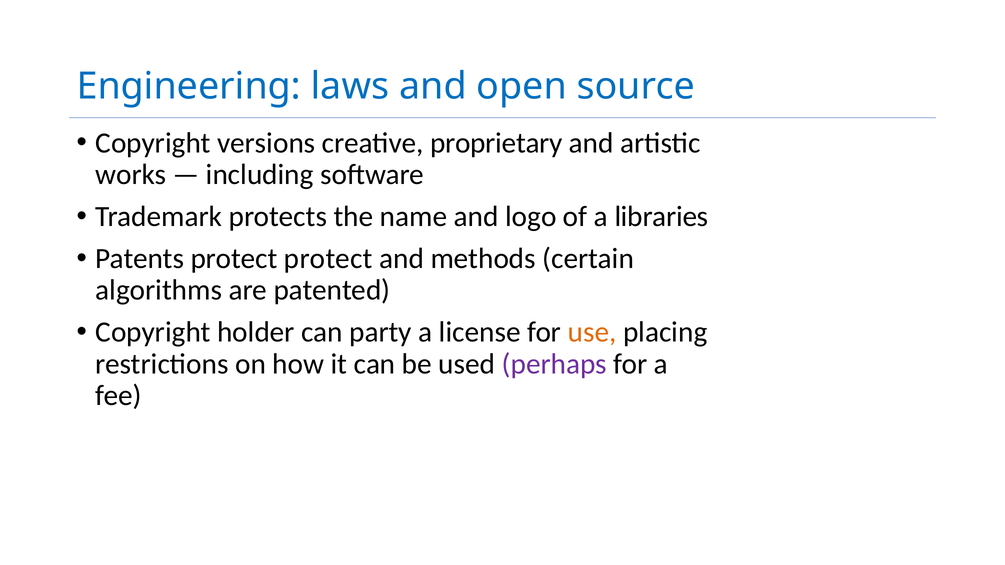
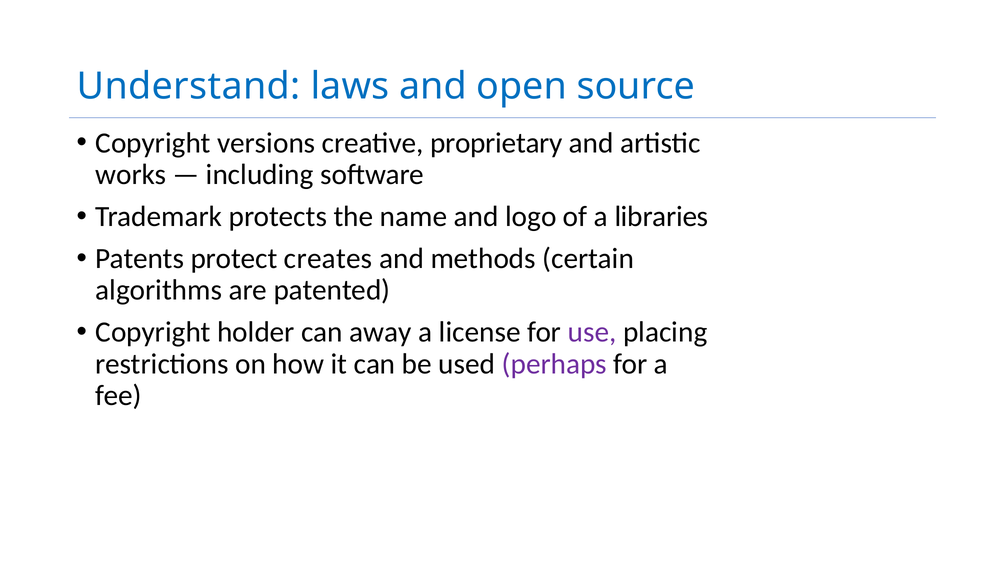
Engineering: Engineering -> Understand (189, 86)
protect protect: protect -> creates (328, 259)
party: party -> away (380, 332)
use colour: orange -> purple (592, 332)
